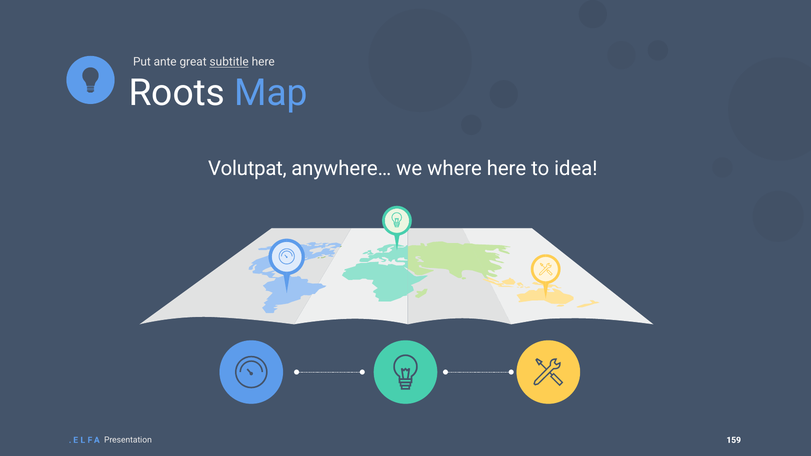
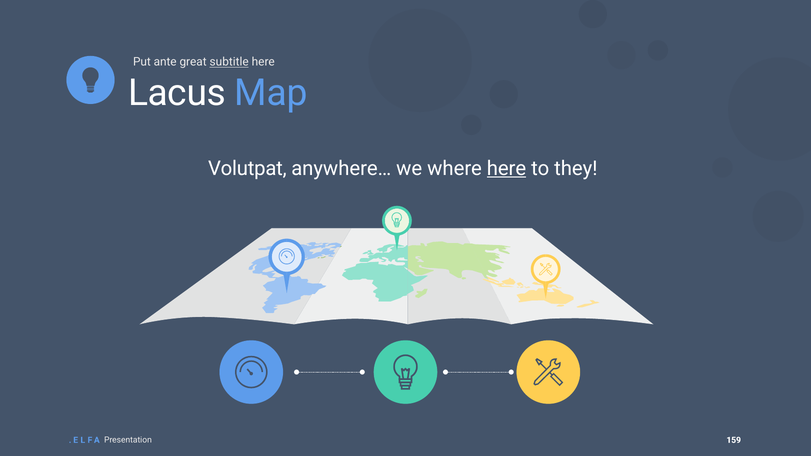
Roots: Roots -> Lacus (177, 93)
here underline: none -> present (506, 168)
idea: idea -> they (576, 168)
